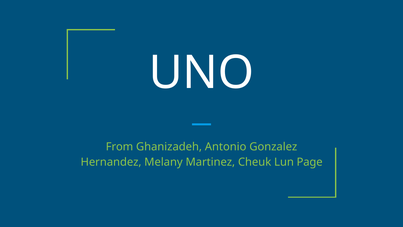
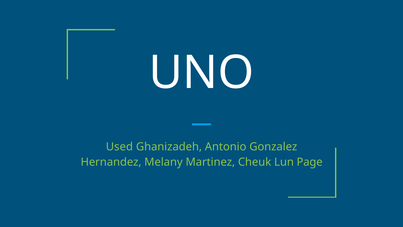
From: From -> Used (119, 147)
